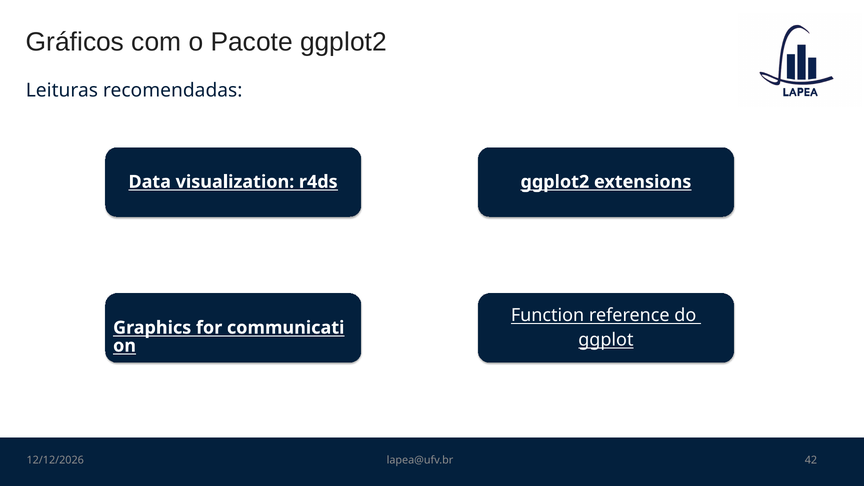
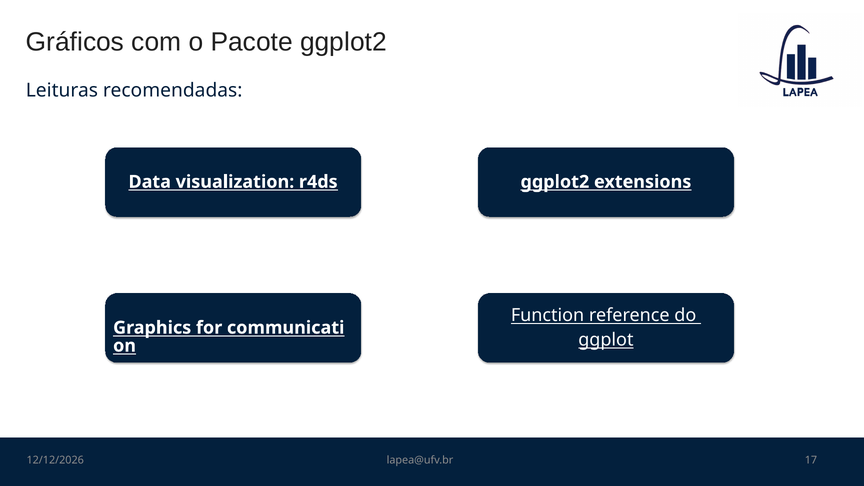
42: 42 -> 17 (811, 460)
